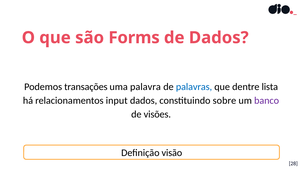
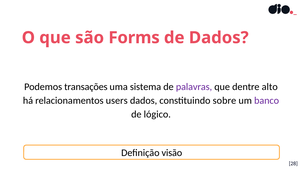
palavra: palavra -> sistema (146, 87)
palavras colour: blue -> purple (194, 87)
lista: lista -> alto (270, 87)
input: input -> users (117, 101)
visões: visões -> lógico (157, 114)
